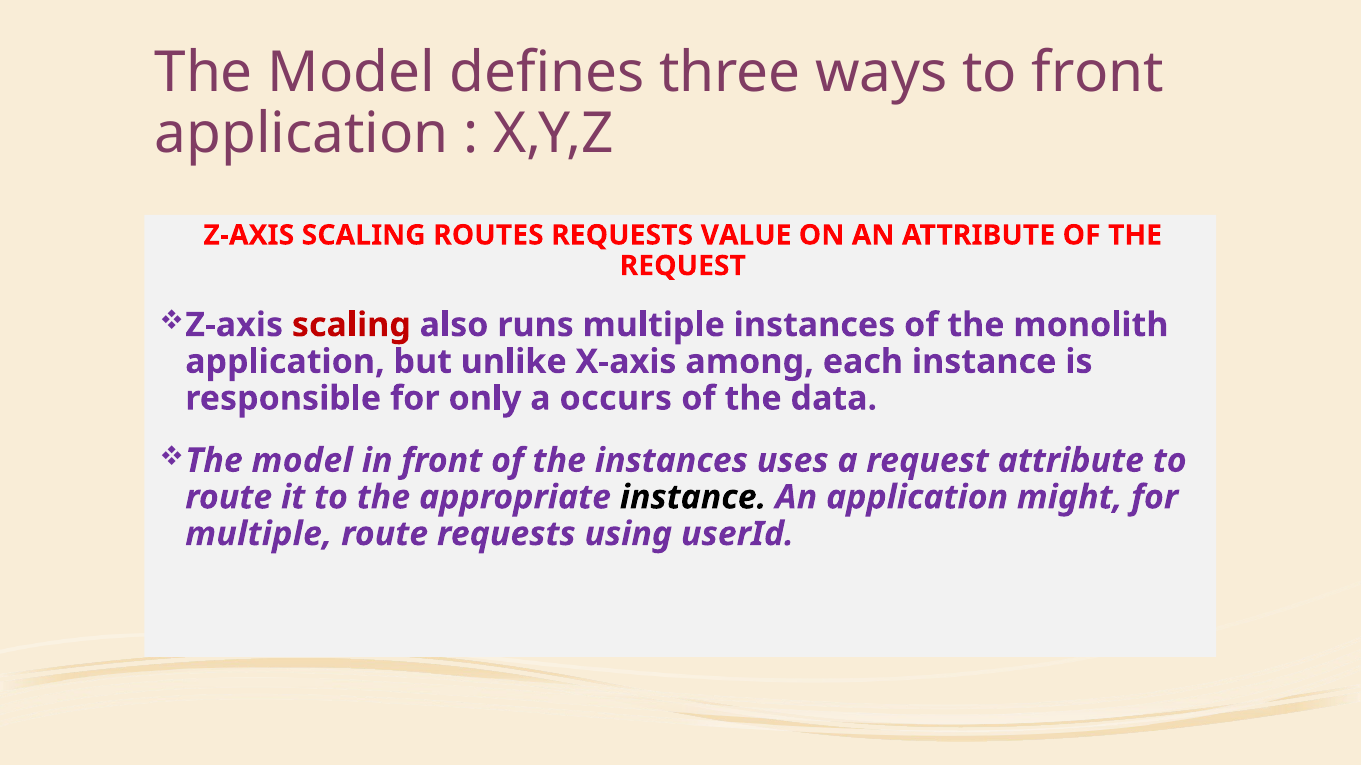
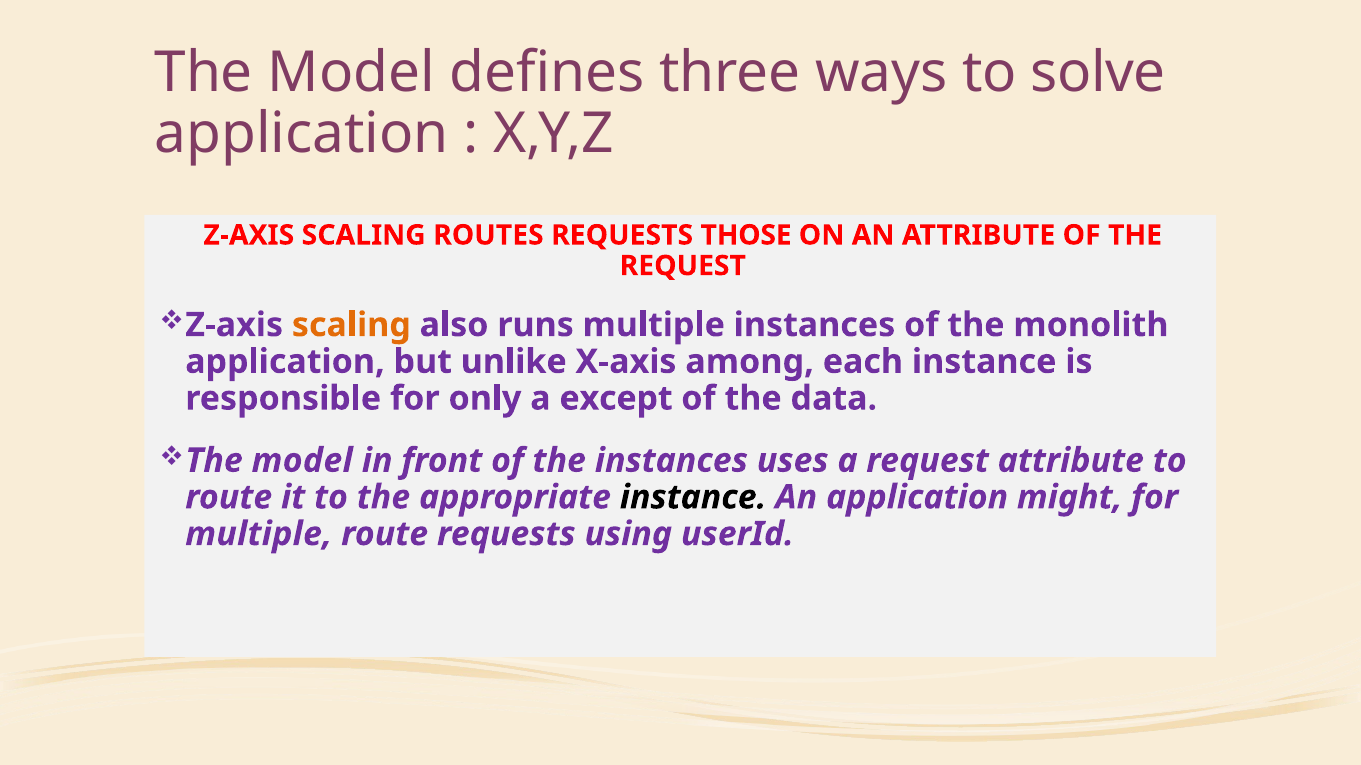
to front: front -> solve (1098, 73)
VALUE: VALUE -> THOSE (746, 235)
scaling colour: red -> orange (351, 325)
occurs: occurs -> except (616, 399)
